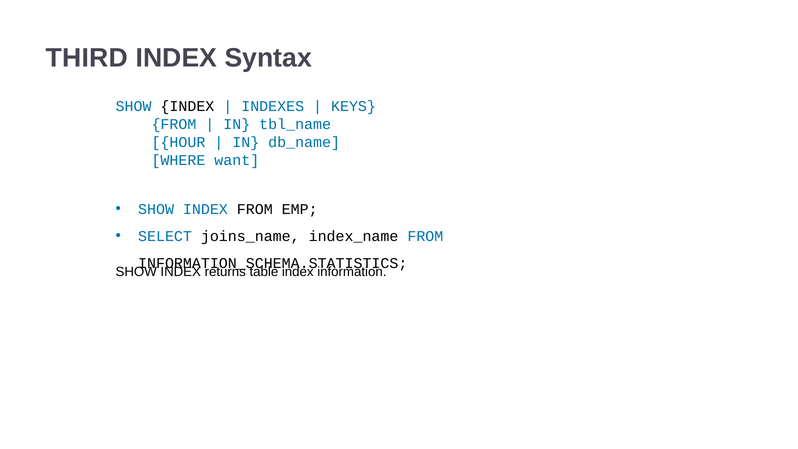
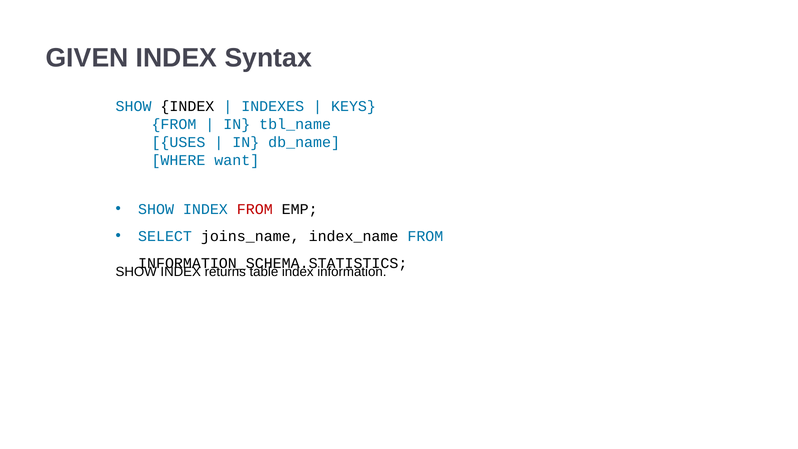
THIRD: THIRD -> GIVEN (87, 58)
HOUR: HOUR -> USES (178, 142)
FROM colour: black -> red (255, 209)
